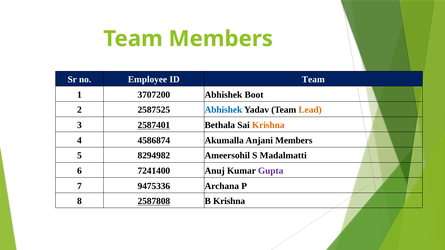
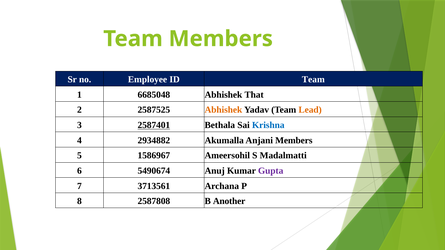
3707200: 3707200 -> 6685048 (154, 95)
Boot: Boot -> That (254, 95)
Abhishek colour: blue -> orange (223, 110)
Krishna colour: orange -> blue (268, 125)
4586874: 4586874 -> 2934882 (154, 141)
8294982: 8294982 -> 1586967 (154, 156)
7241400: 7241400 -> 5490674 (154, 171)
9475336: 9475336 -> 3713561 (154, 186)
2587808 underline: present -> none (154, 201)
B Krishna: Krishna -> Another (229, 201)
